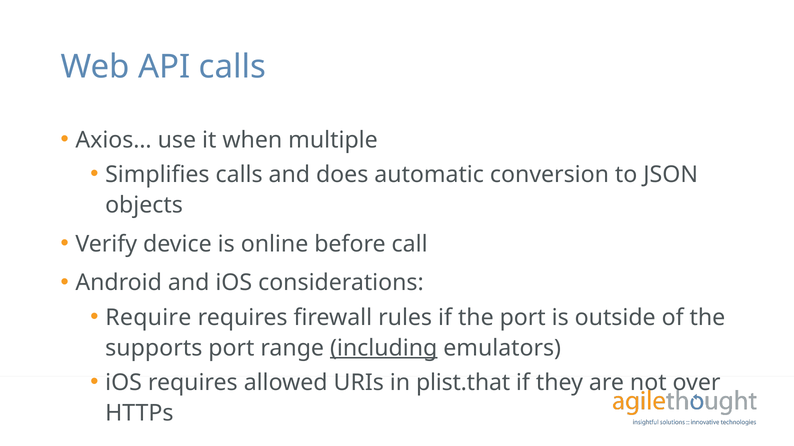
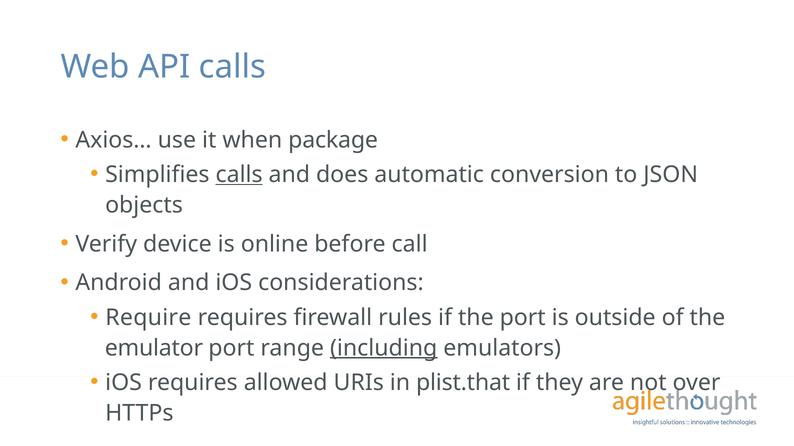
multiple: multiple -> package (333, 140)
calls underline: none -> present (239, 175)
supports: supports -> emulator (154, 348)
